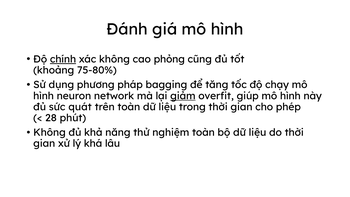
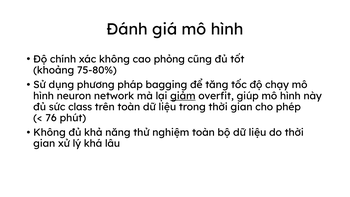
chính underline: present -> none (63, 59)
quát: quát -> class (80, 107)
28: 28 -> 76 (51, 118)
